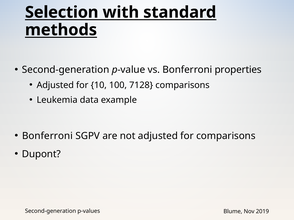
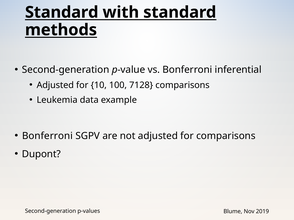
Selection: Selection -> Standard (62, 12)
properties: properties -> inferential (238, 70)
